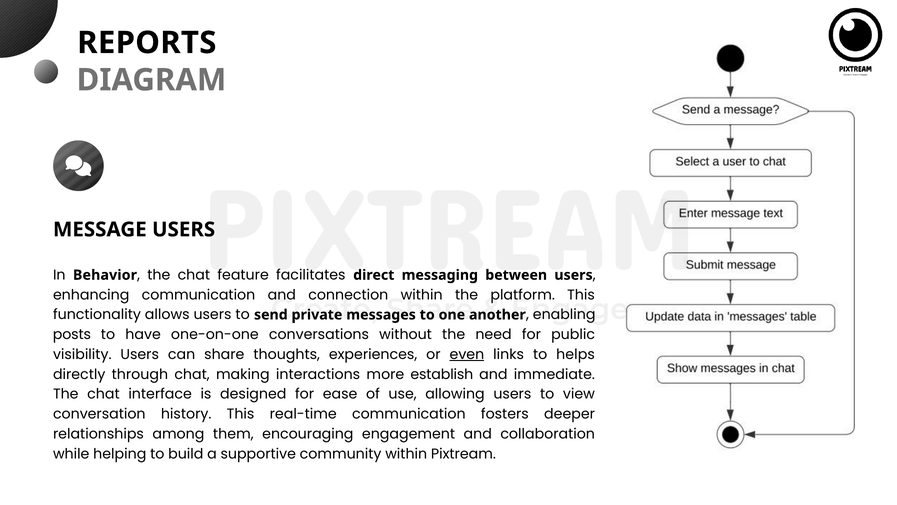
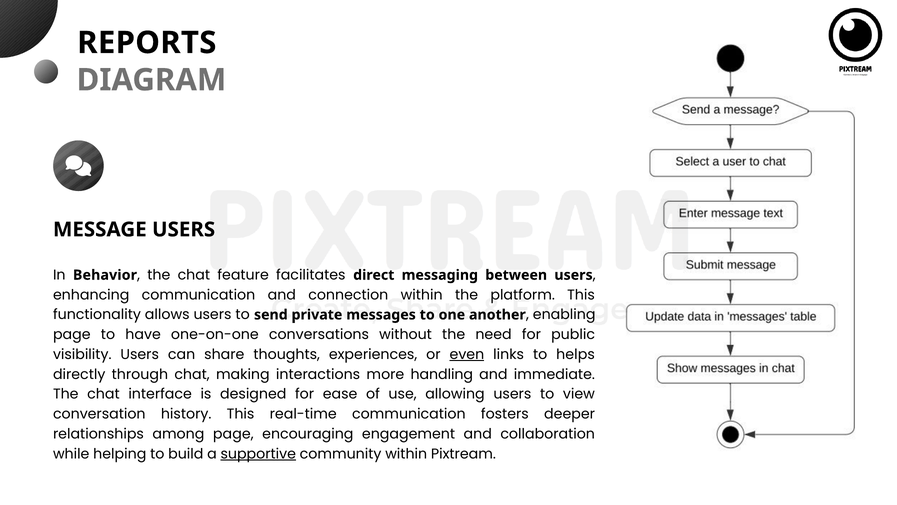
posts: posts -> page (72, 334)
establish: establish -> handling (442, 374)
among them: them -> page (233, 434)
supportive underline: none -> present (258, 453)
